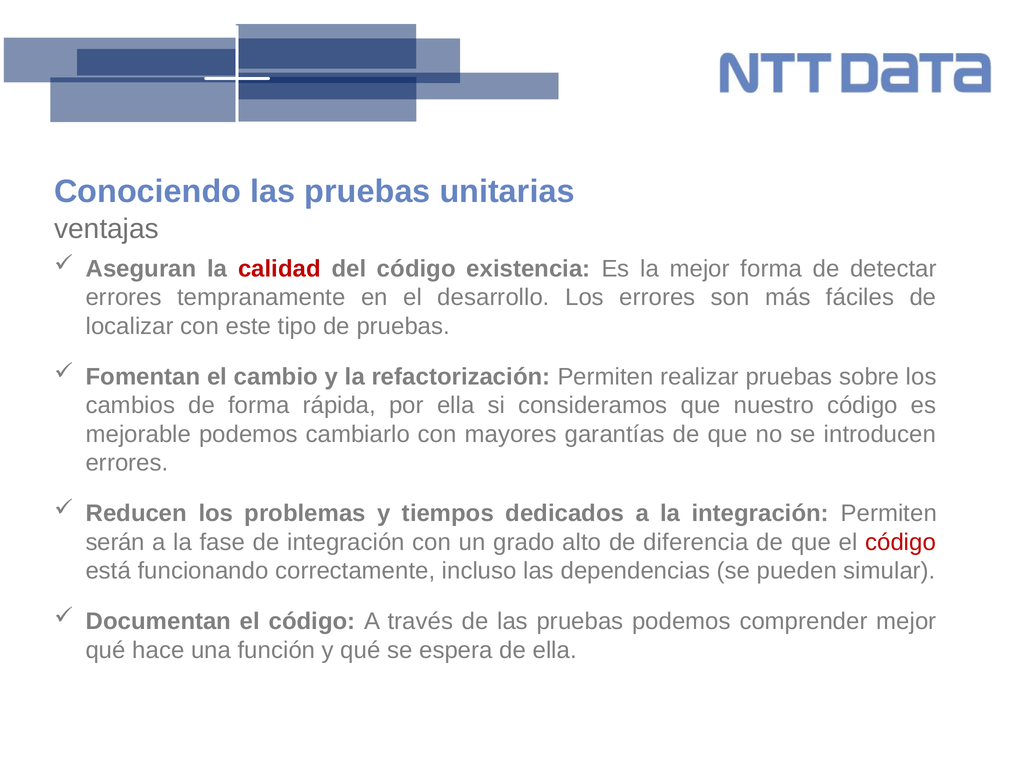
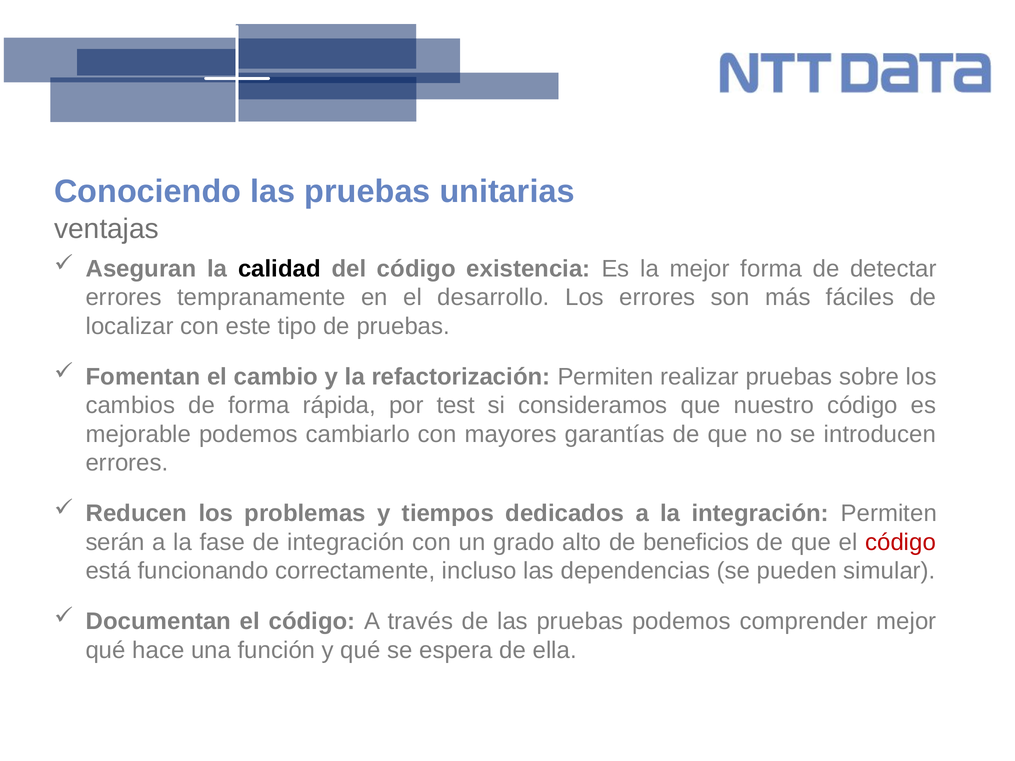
calidad colour: red -> black (279, 269)
por ella: ella -> test (456, 406)
diferencia: diferencia -> beneficios (696, 542)
